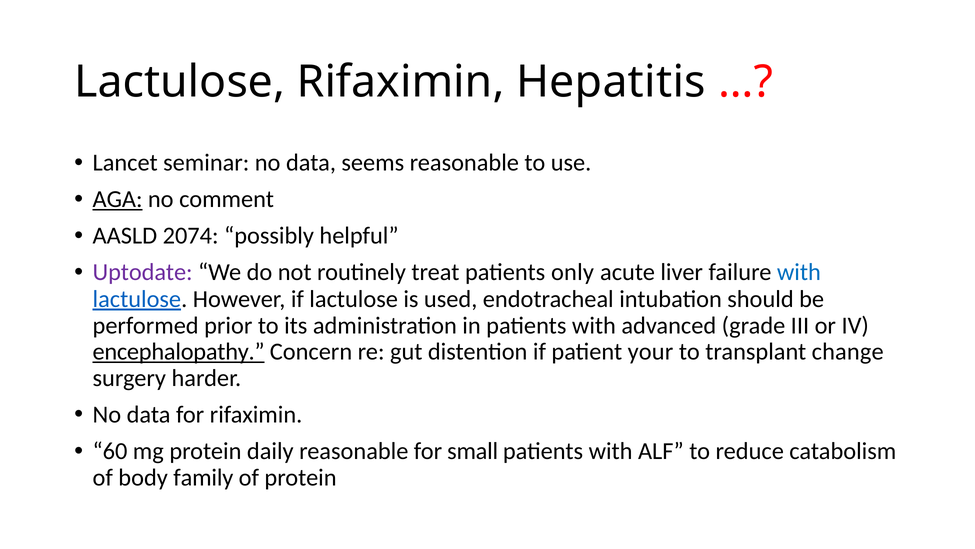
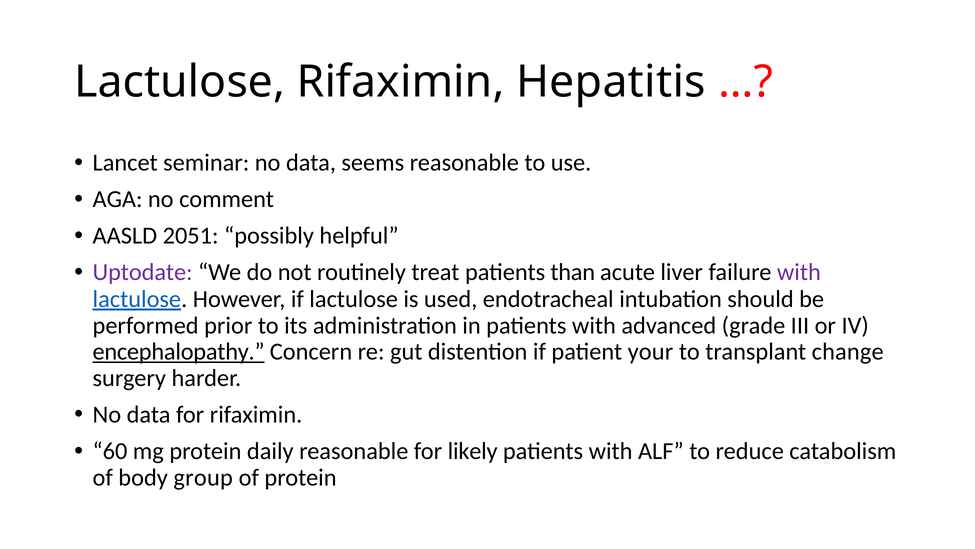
AGA underline: present -> none (118, 199)
2074: 2074 -> 2051 (191, 236)
only: only -> than (573, 272)
with colour: blue -> purple (799, 272)
small: small -> likely (473, 451)
family: family -> group (203, 477)
